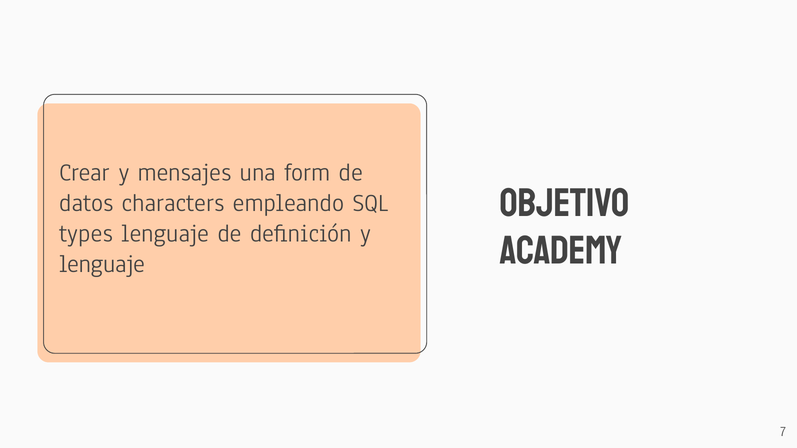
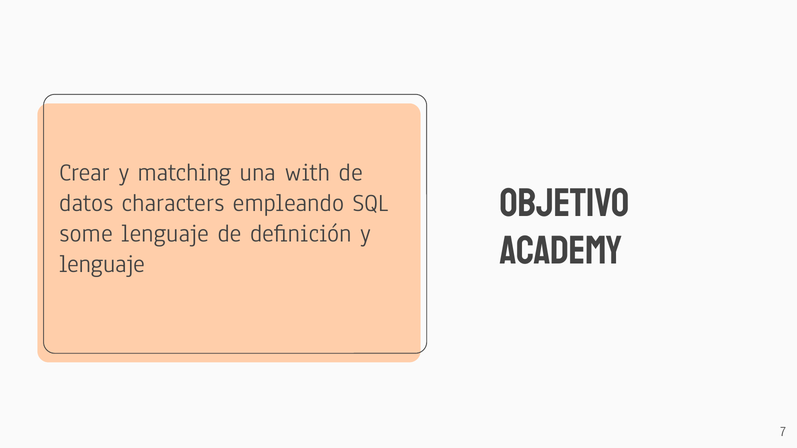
mensajes: mensajes -> matching (185, 173)
form: form -> with (307, 173)
types: types -> some (86, 234)
